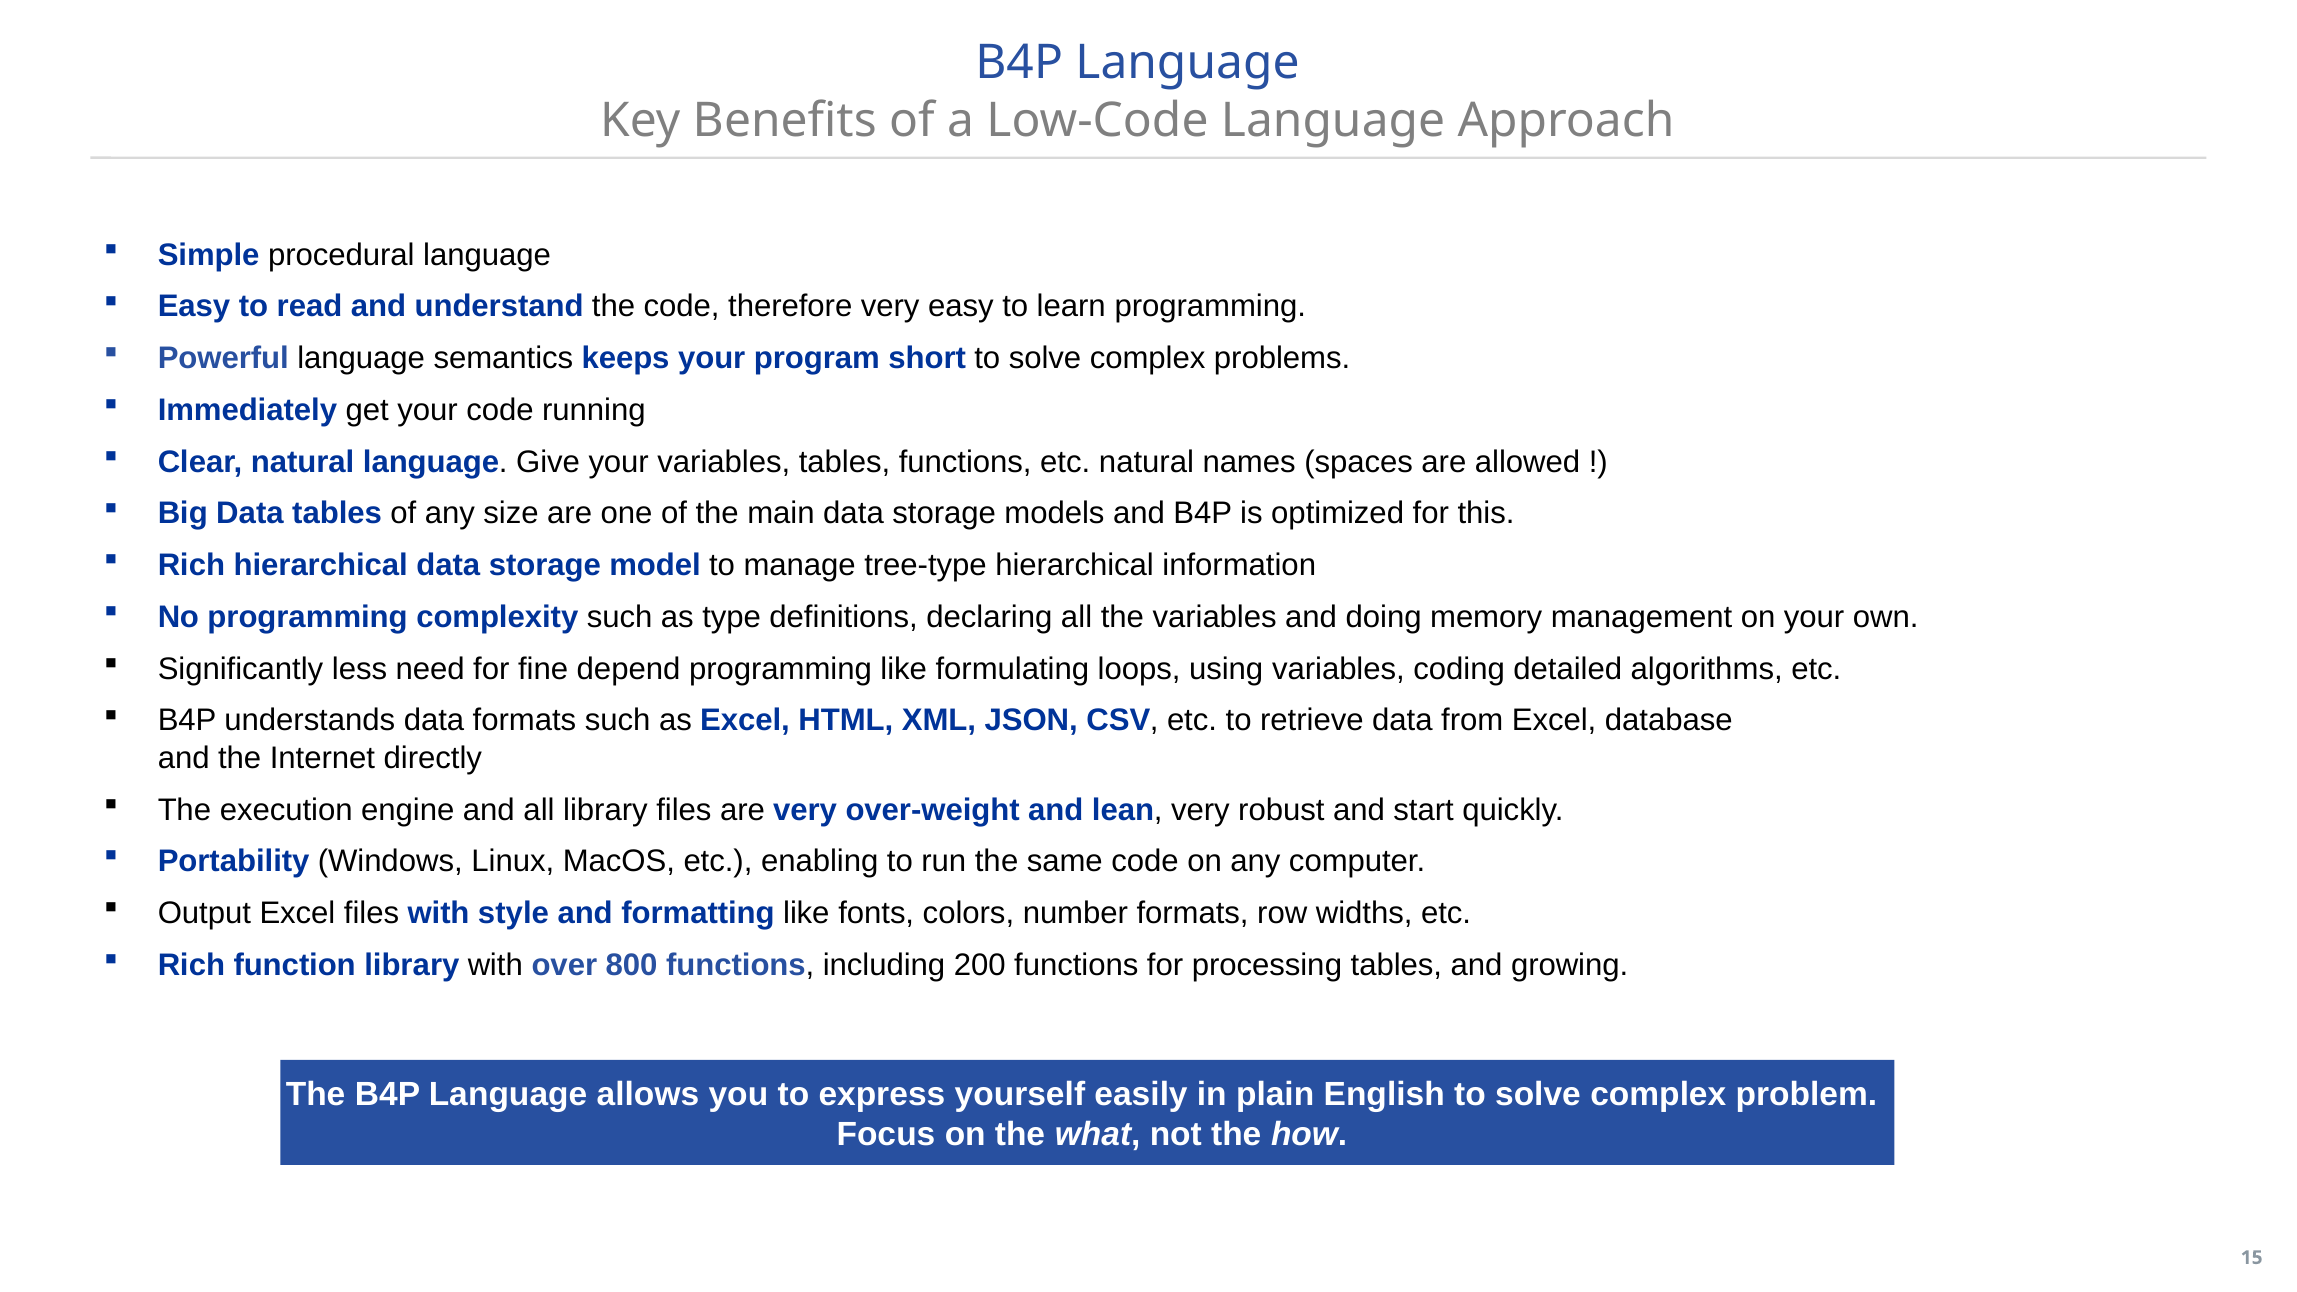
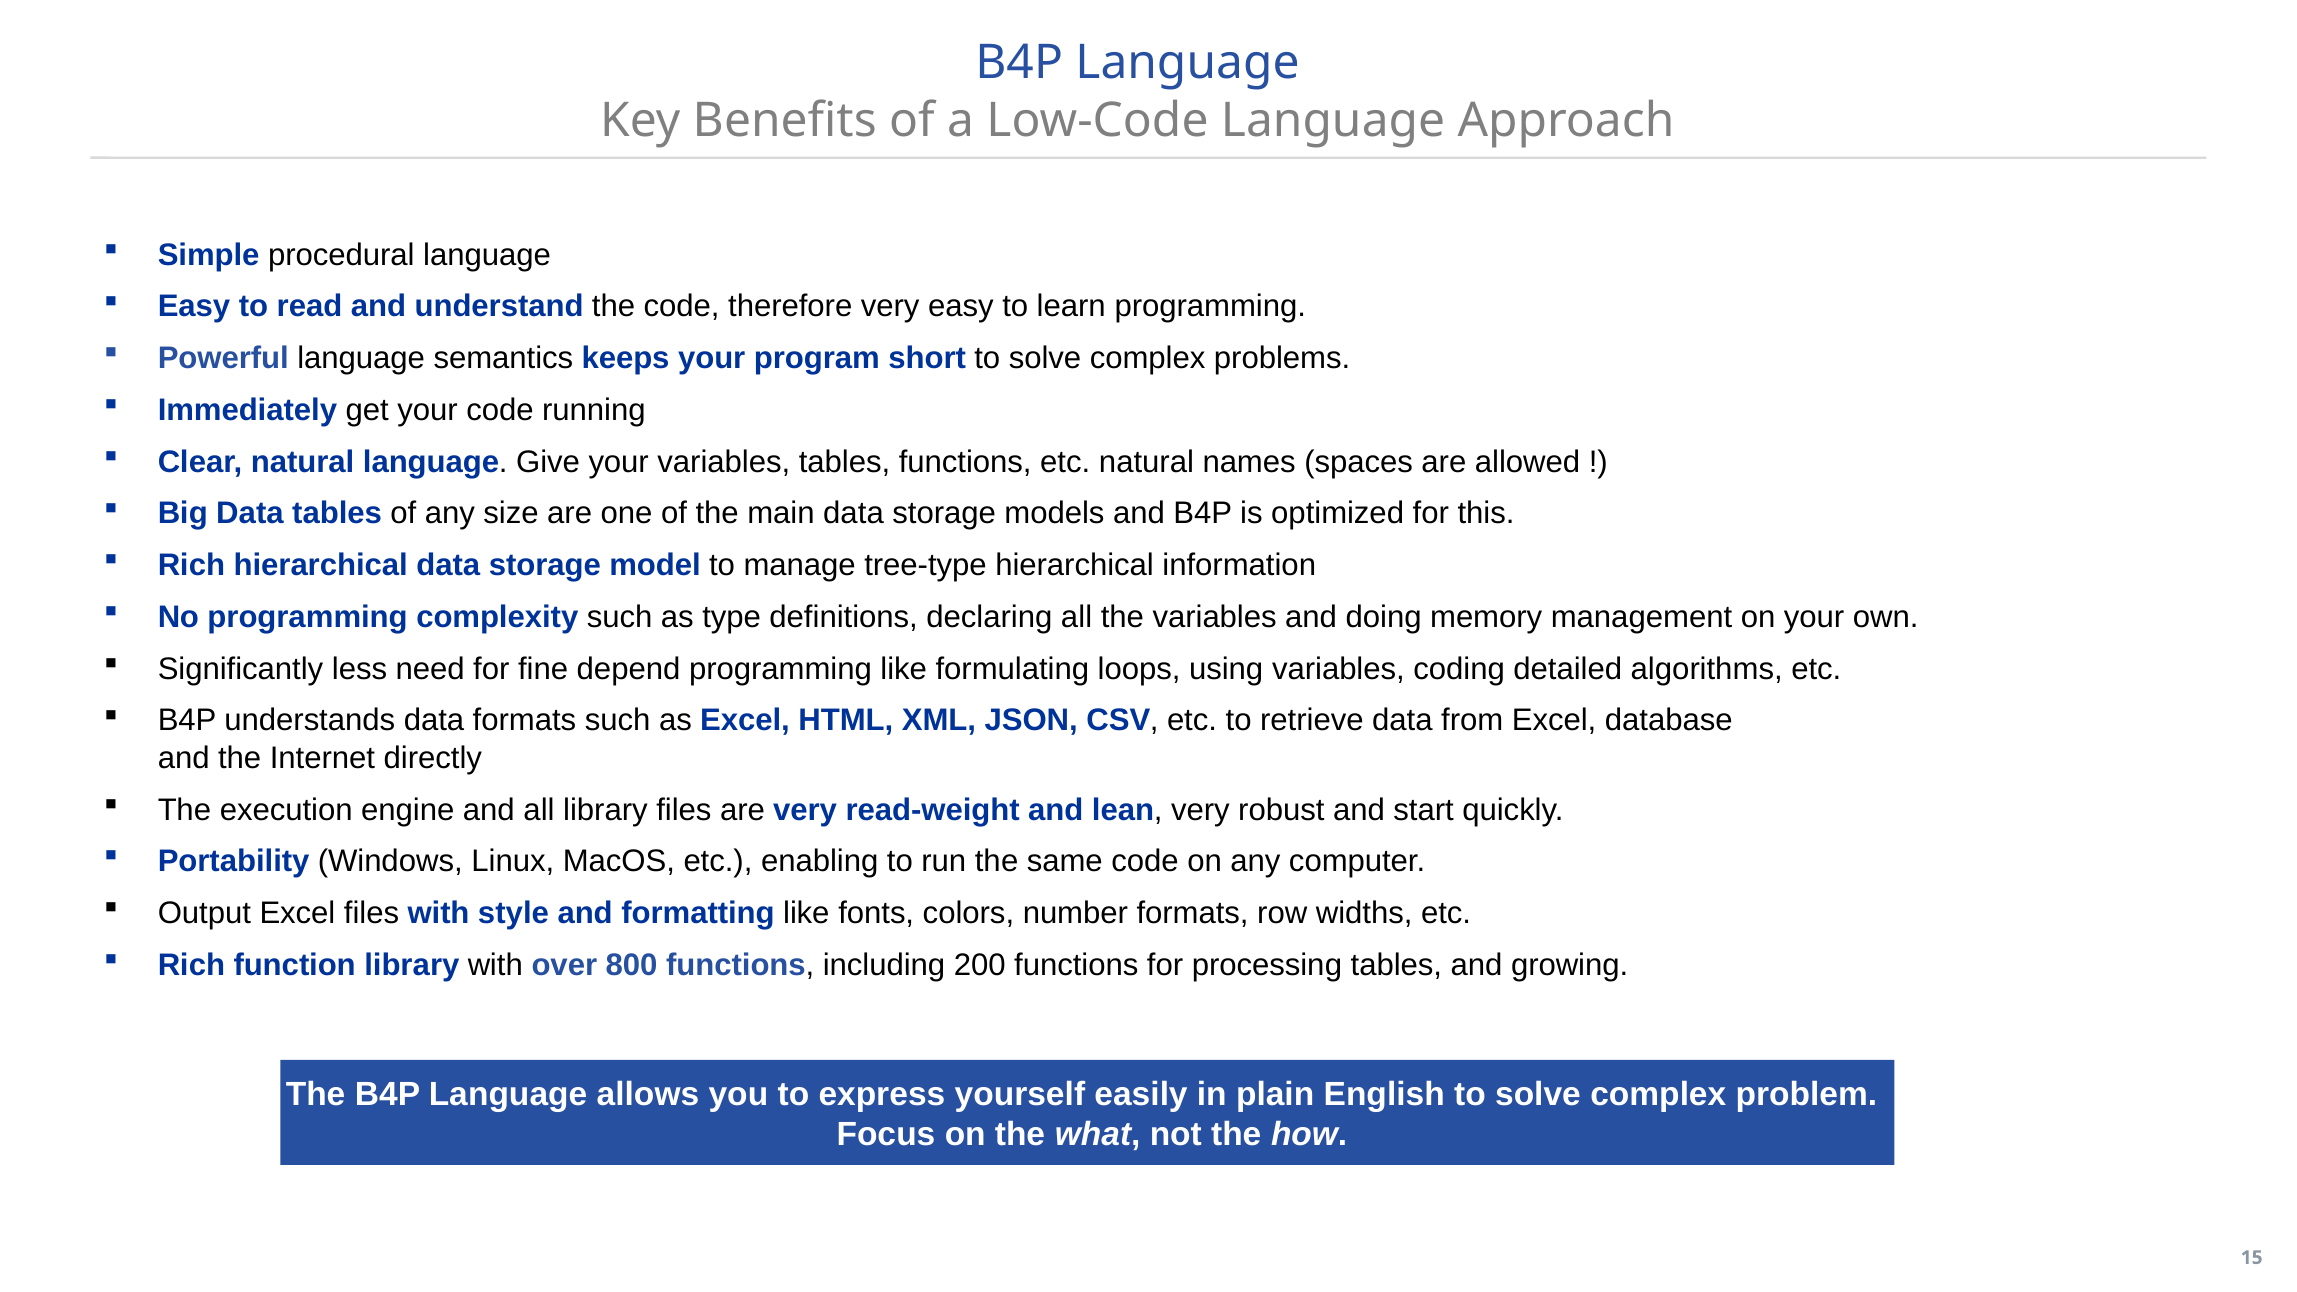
over-weight: over-weight -> read-weight (933, 810)
